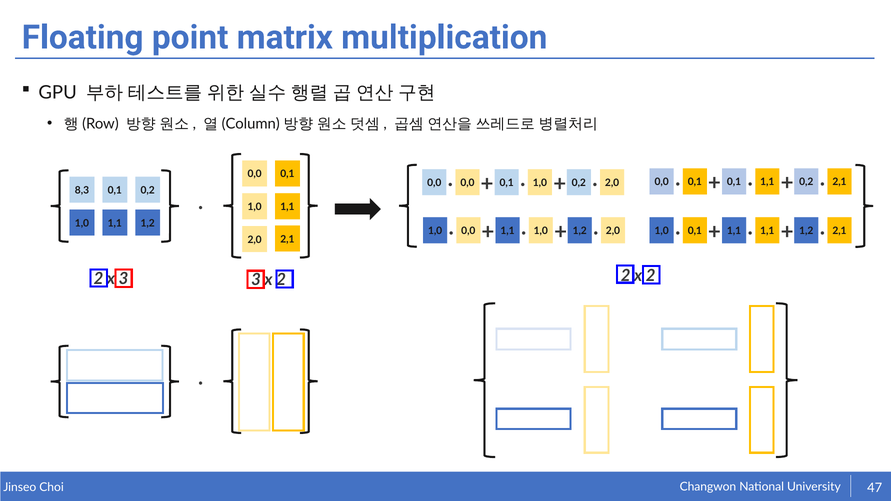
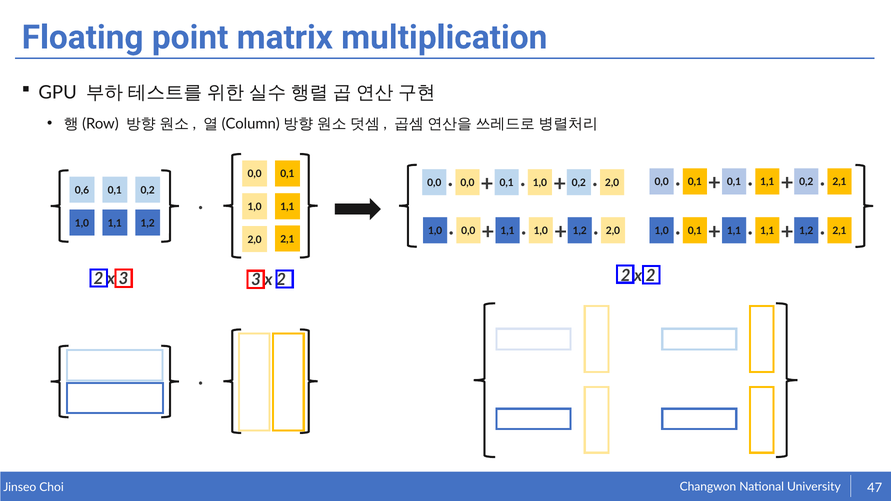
8,3: 8,3 -> 0,6 (82, 191)
